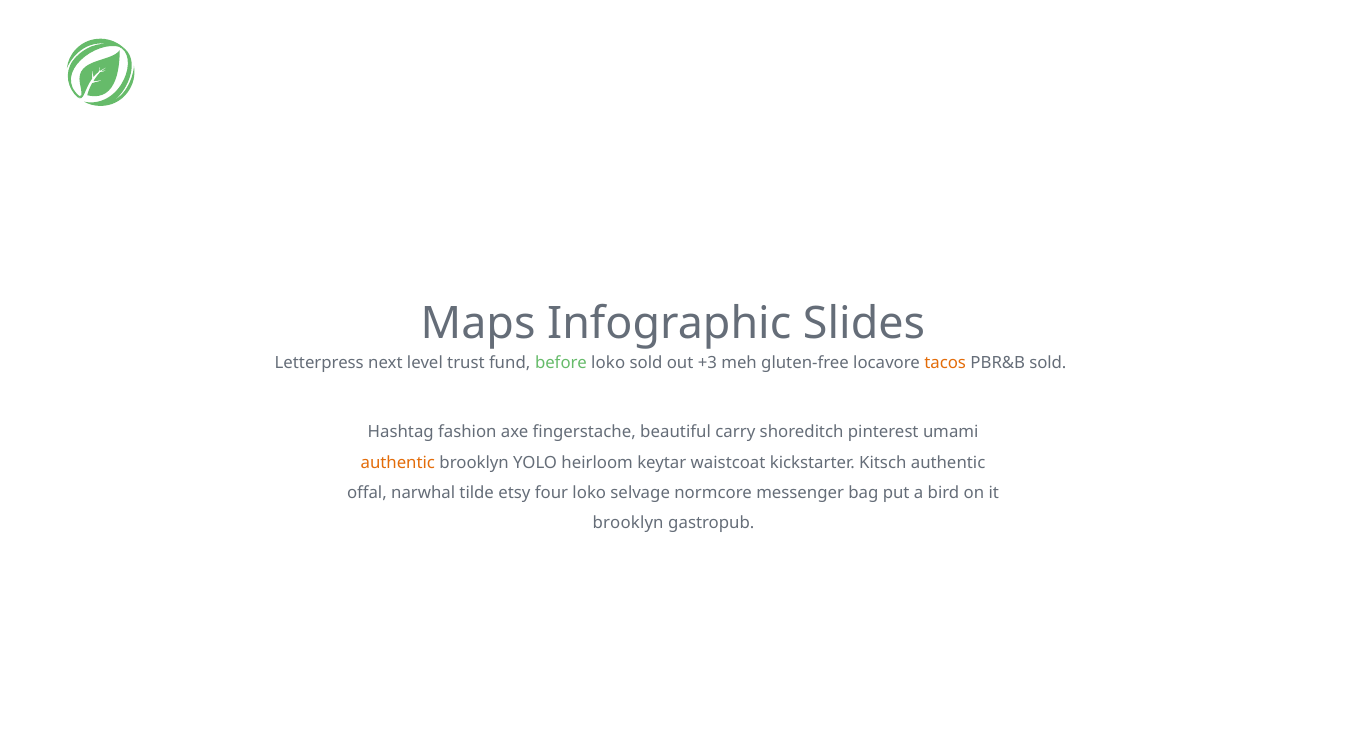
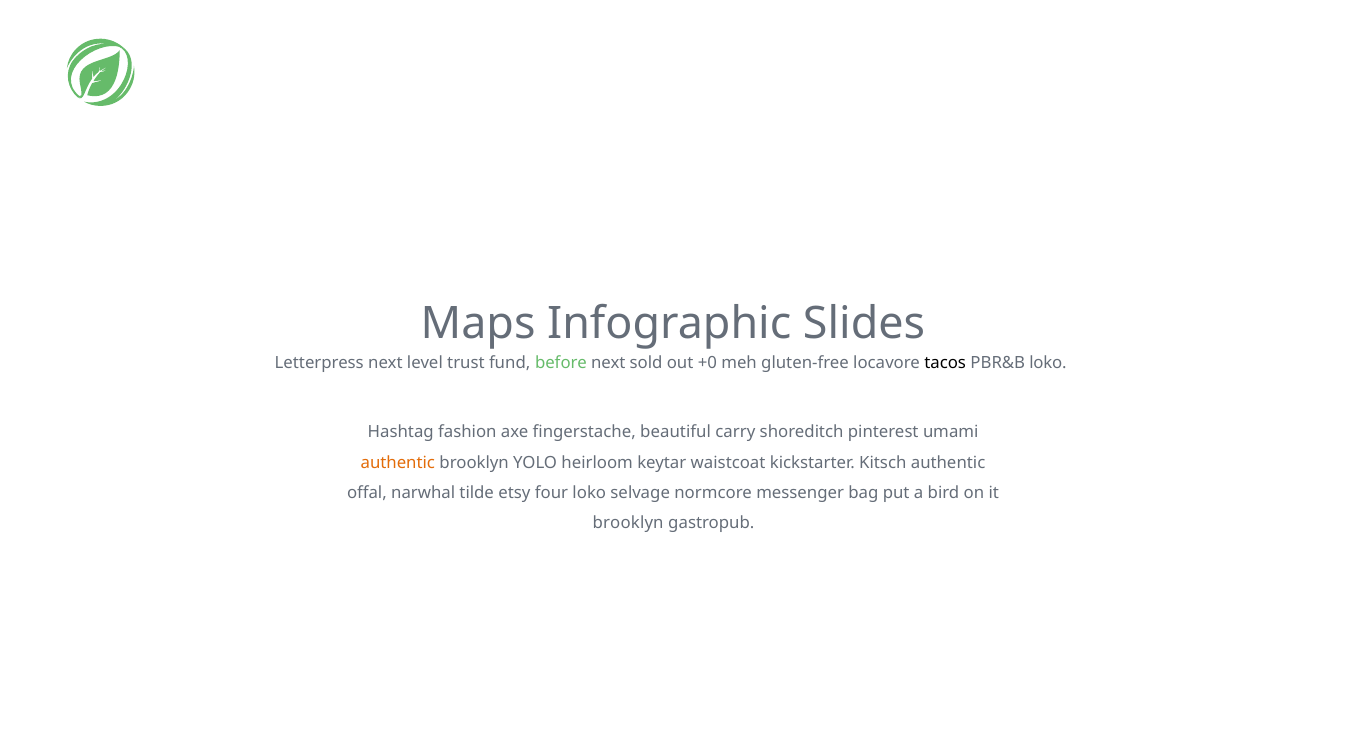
before loko: loko -> next (608, 364)
+3: +3 -> +0 (707, 364)
tacos colour: orange -> black (945, 364)
PBR&B sold: sold -> loko (1048, 364)
